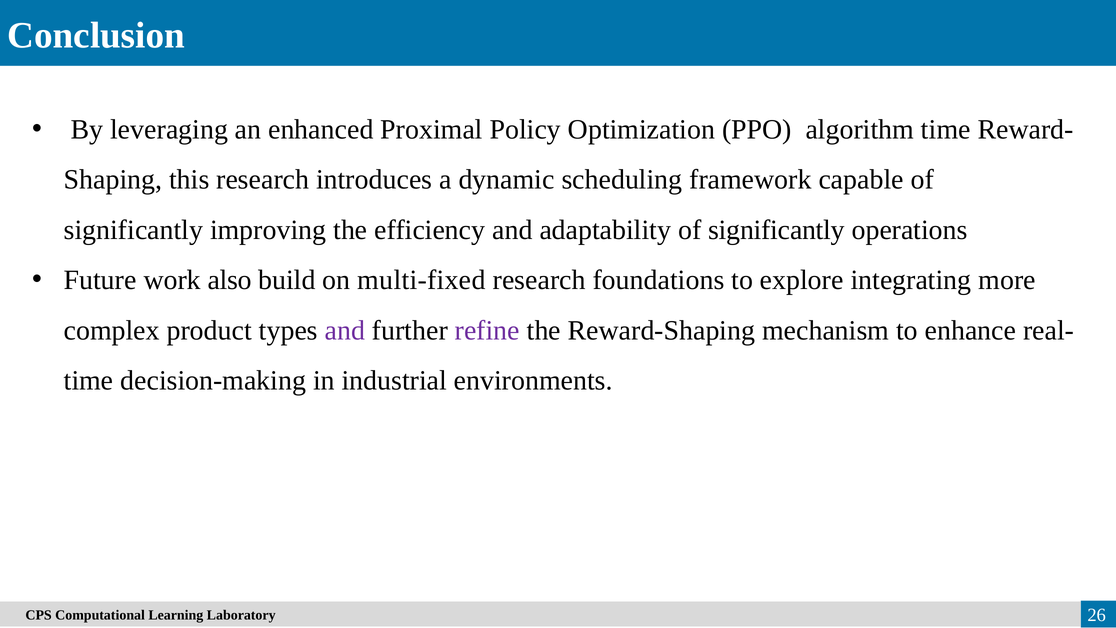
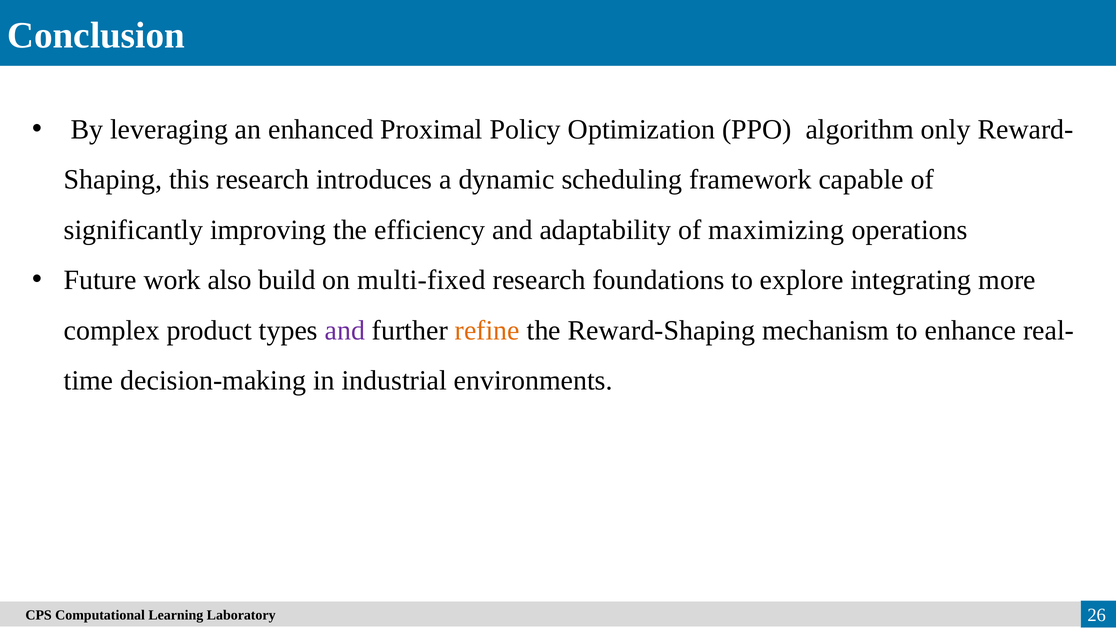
algorithm time: time -> only (946, 129)
adaptability of significantly: significantly -> maximizing (776, 230)
refine colour: purple -> orange (487, 330)
